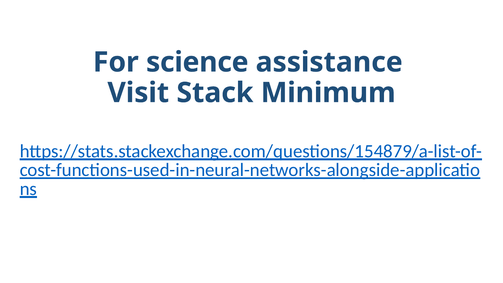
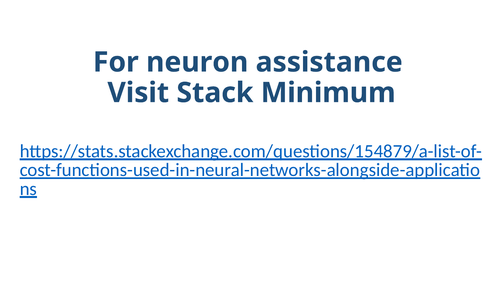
science: science -> neuron (197, 62)
